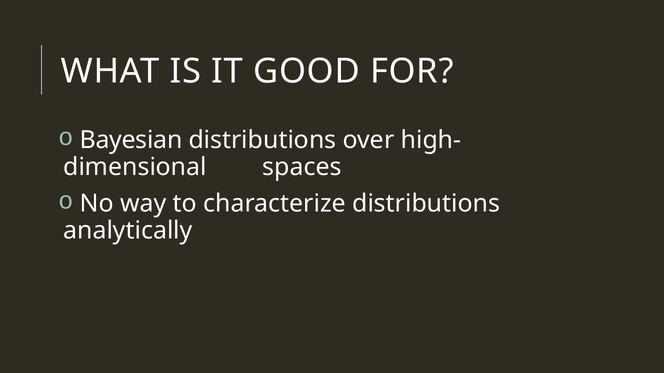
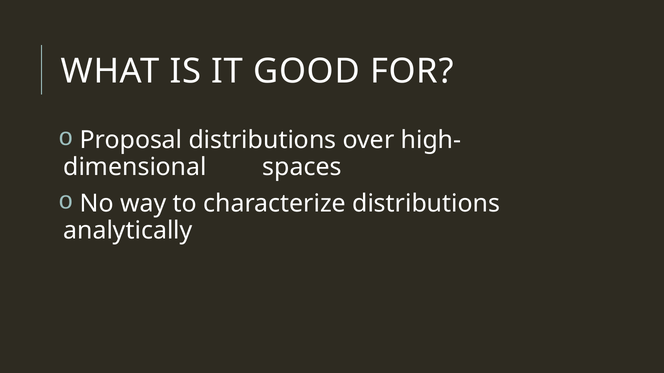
Bayesian: Bayesian -> Proposal (131, 140)
